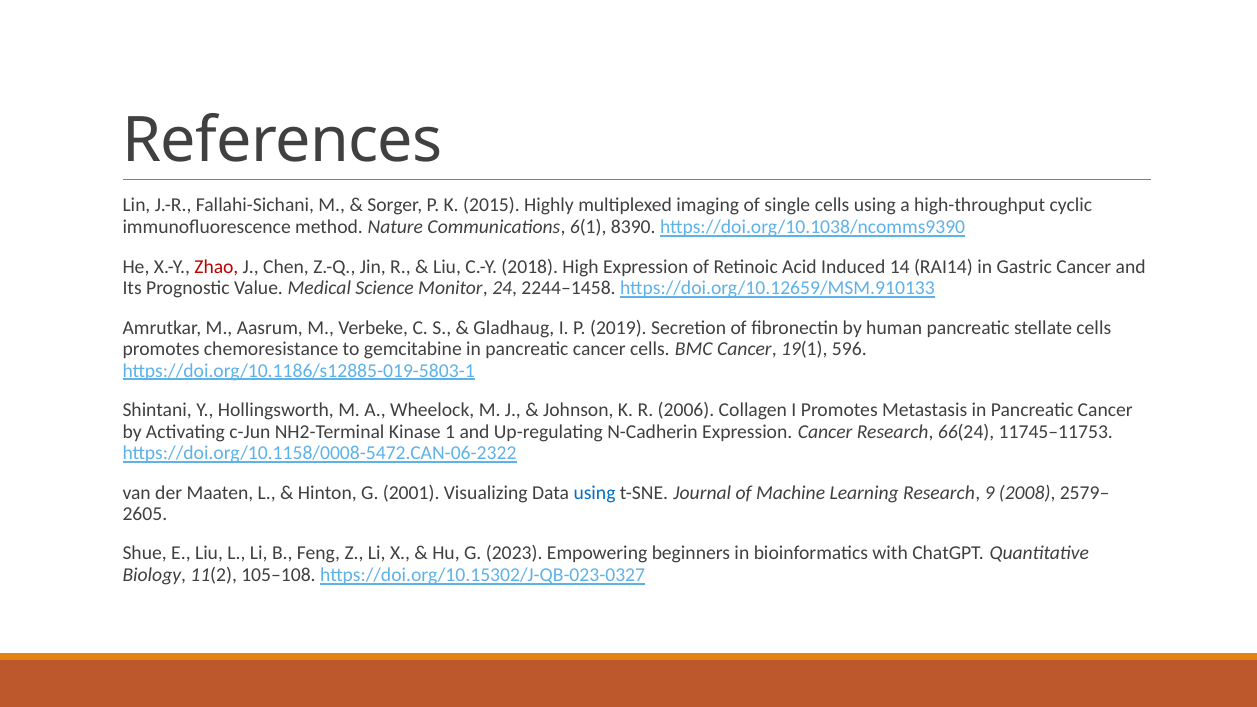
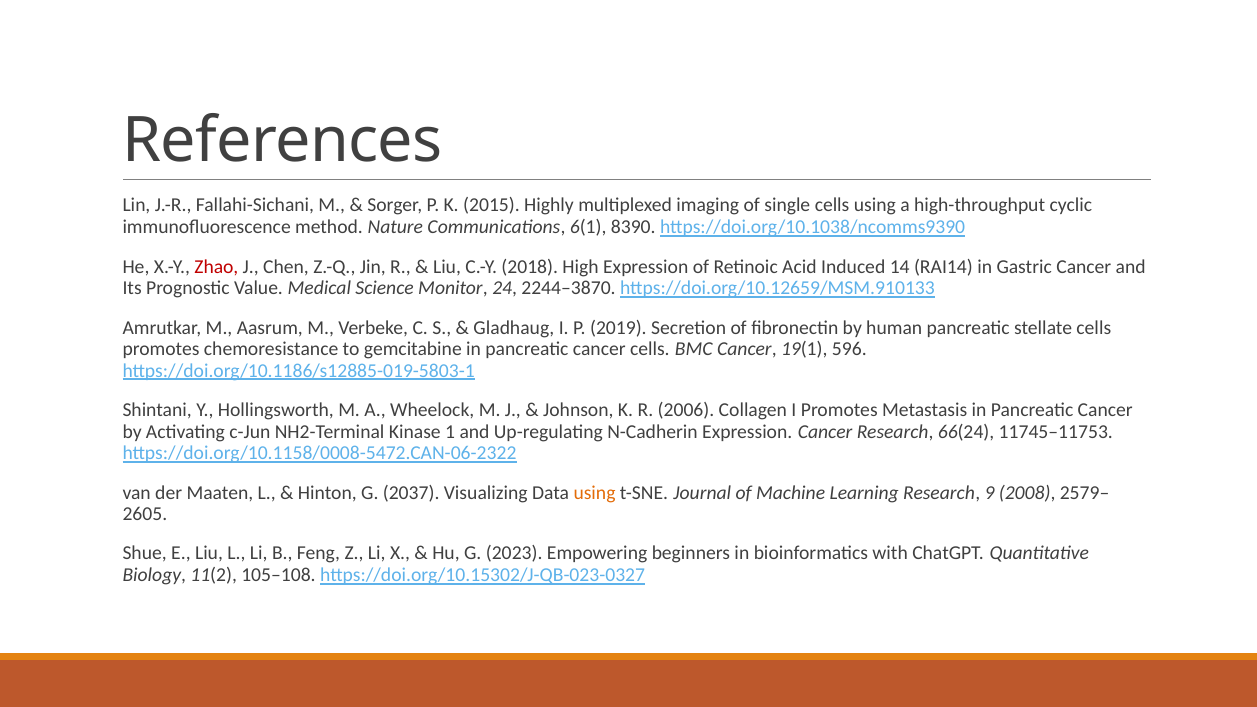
2244–1458: 2244–1458 -> 2244–3870 (568, 288)
2001: 2001 -> 2037 (411, 493)
using colour: blue -> orange (595, 493)
